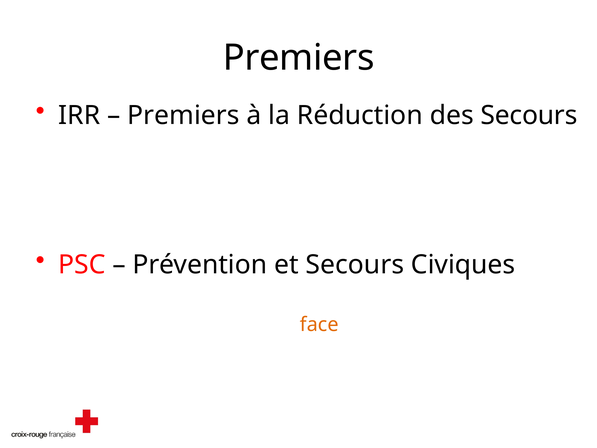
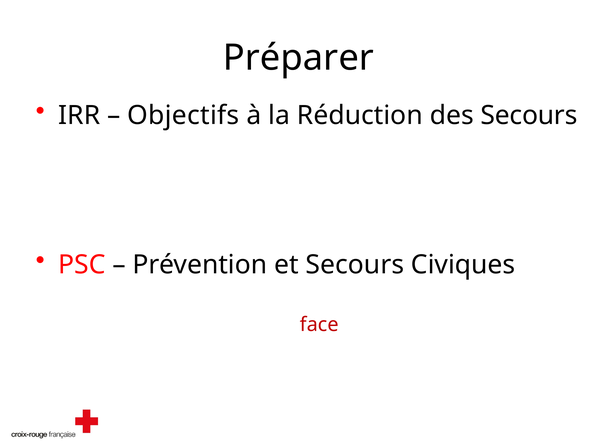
Premiers: Premiers -> Préparer (298, 58)
Premiers: Premiers -> Objectifs (183, 115)
face colour: orange -> red (319, 325)
